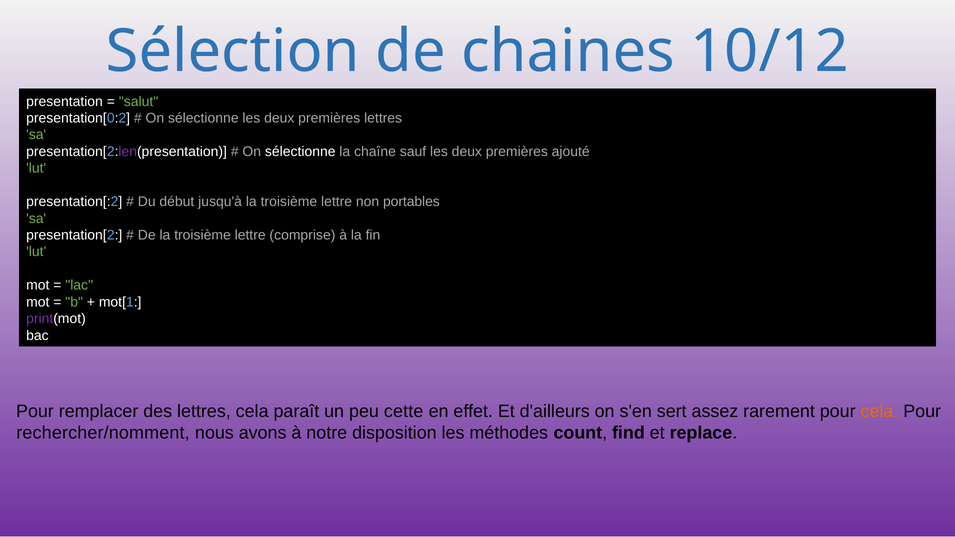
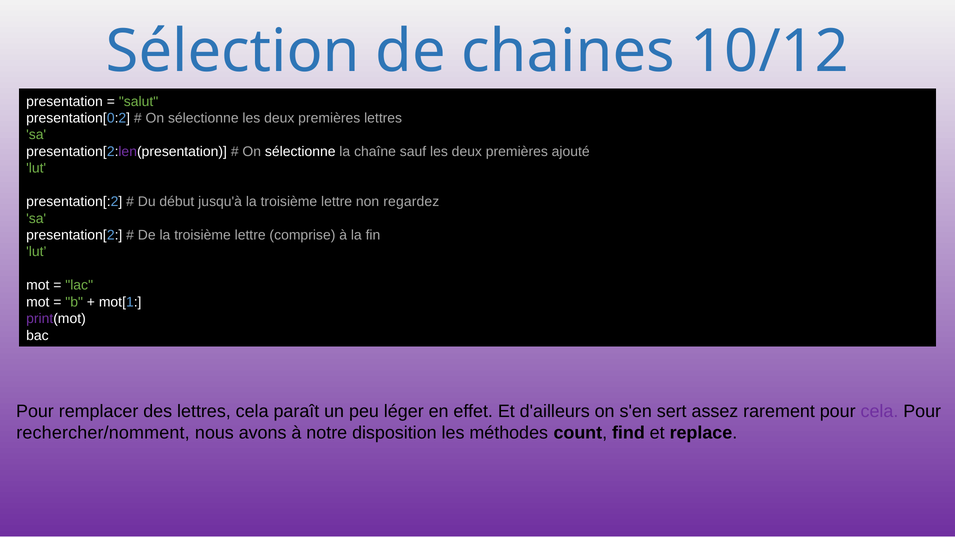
portables: portables -> regardez (411, 202)
cette: cette -> léger (404, 412)
cela colour: orange -> purple (879, 412)
